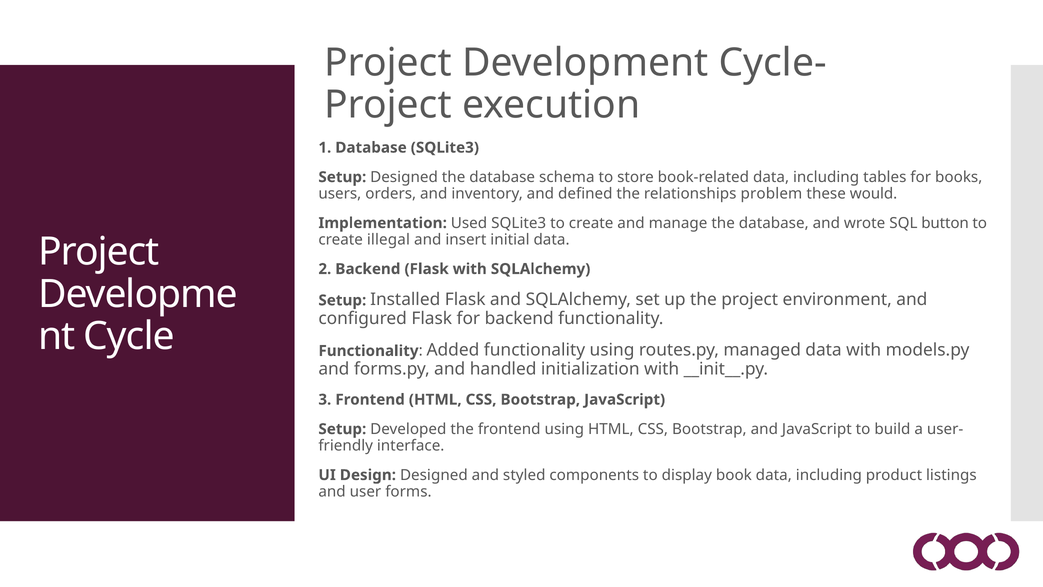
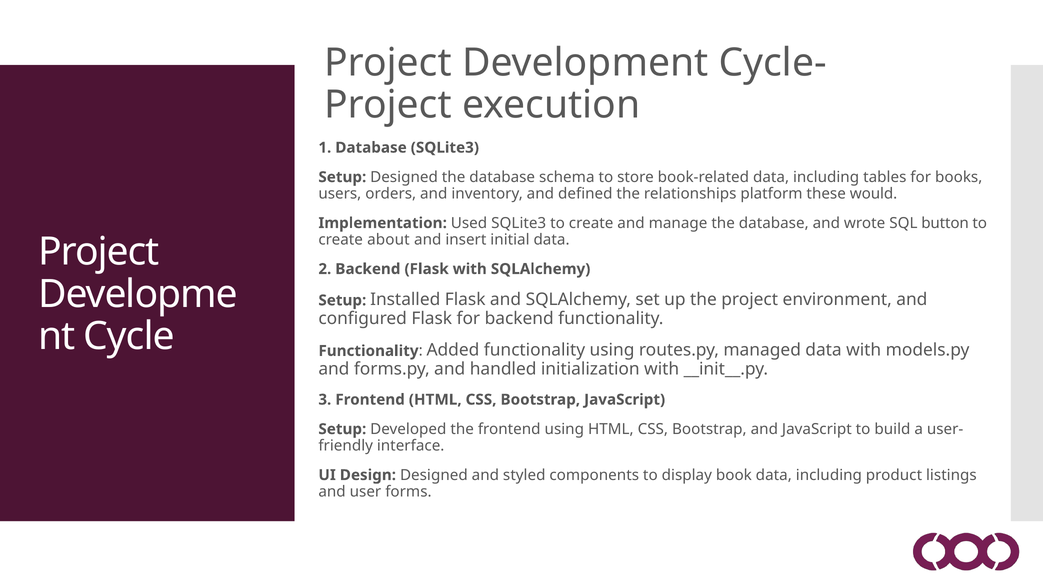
problem: problem -> platform (772, 193)
illegal: illegal -> about (388, 239)
